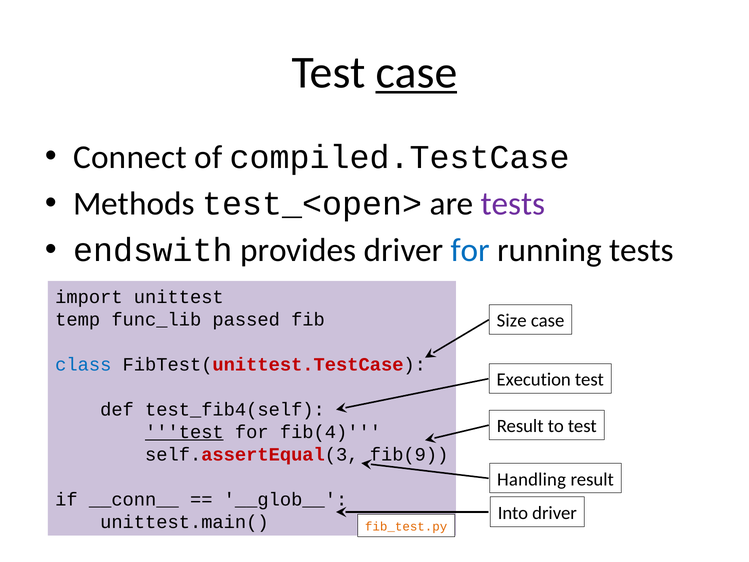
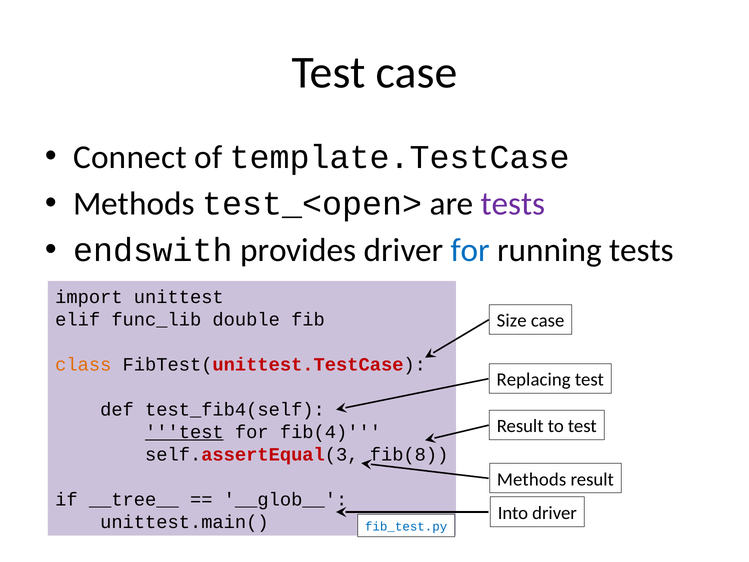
case underline: present -> none (416, 73)
compiled.TestCase: compiled.TestCase -> template.TestCase (400, 157)
temp: temp -> elif (78, 320)
passed: passed -> double (246, 320)
class colour: blue -> orange (83, 364)
Execution: Execution -> Replacing (534, 380)
fib(9: fib(9 -> fib(8 (409, 454)
Handling: Handling -> Methods (532, 479)
__conn__: __conn__ -> __tree__ (134, 499)
fib_test.py colour: orange -> blue (406, 526)
